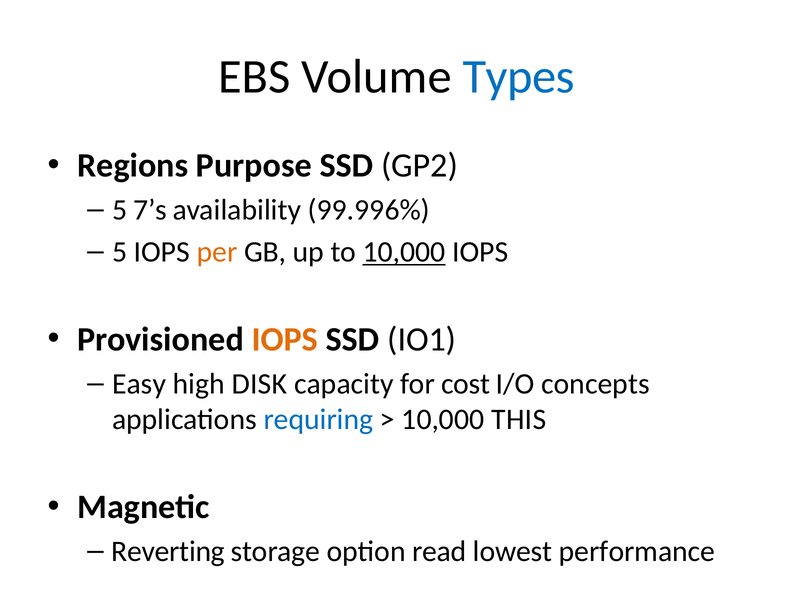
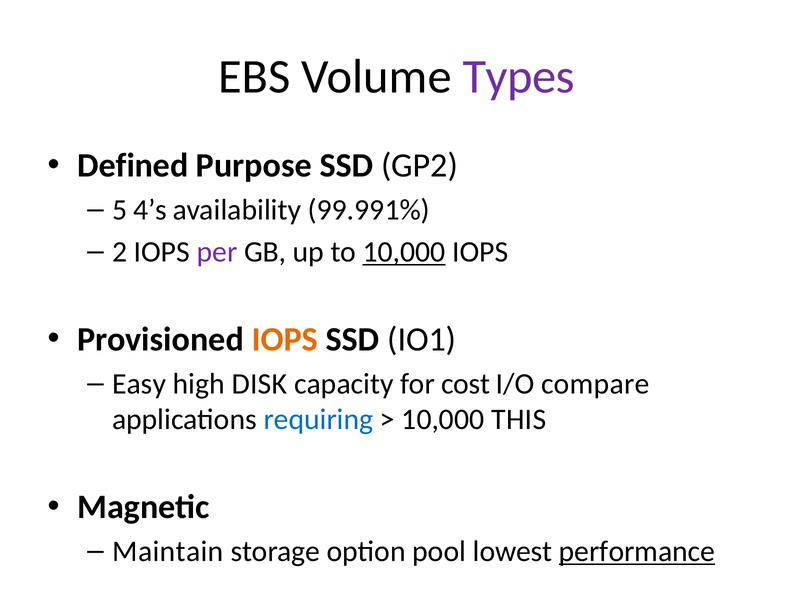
Types colour: blue -> purple (519, 77)
Regions: Regions -> Defined (133, 166)
7’s: 7’s -> 4’s (150, 210)
99.996%: 99.996% -> 99.991% (369, 210)
5: 5 -> 2 (120, 252)
per colour: orange -> purple (217, 252)
concepts: concepts -> compare (595, 384)
Reverting: Reverting -> Maintain (168, 551)
read: read -> pool (439, 551)
performance underline: none -> present (637, 551)
